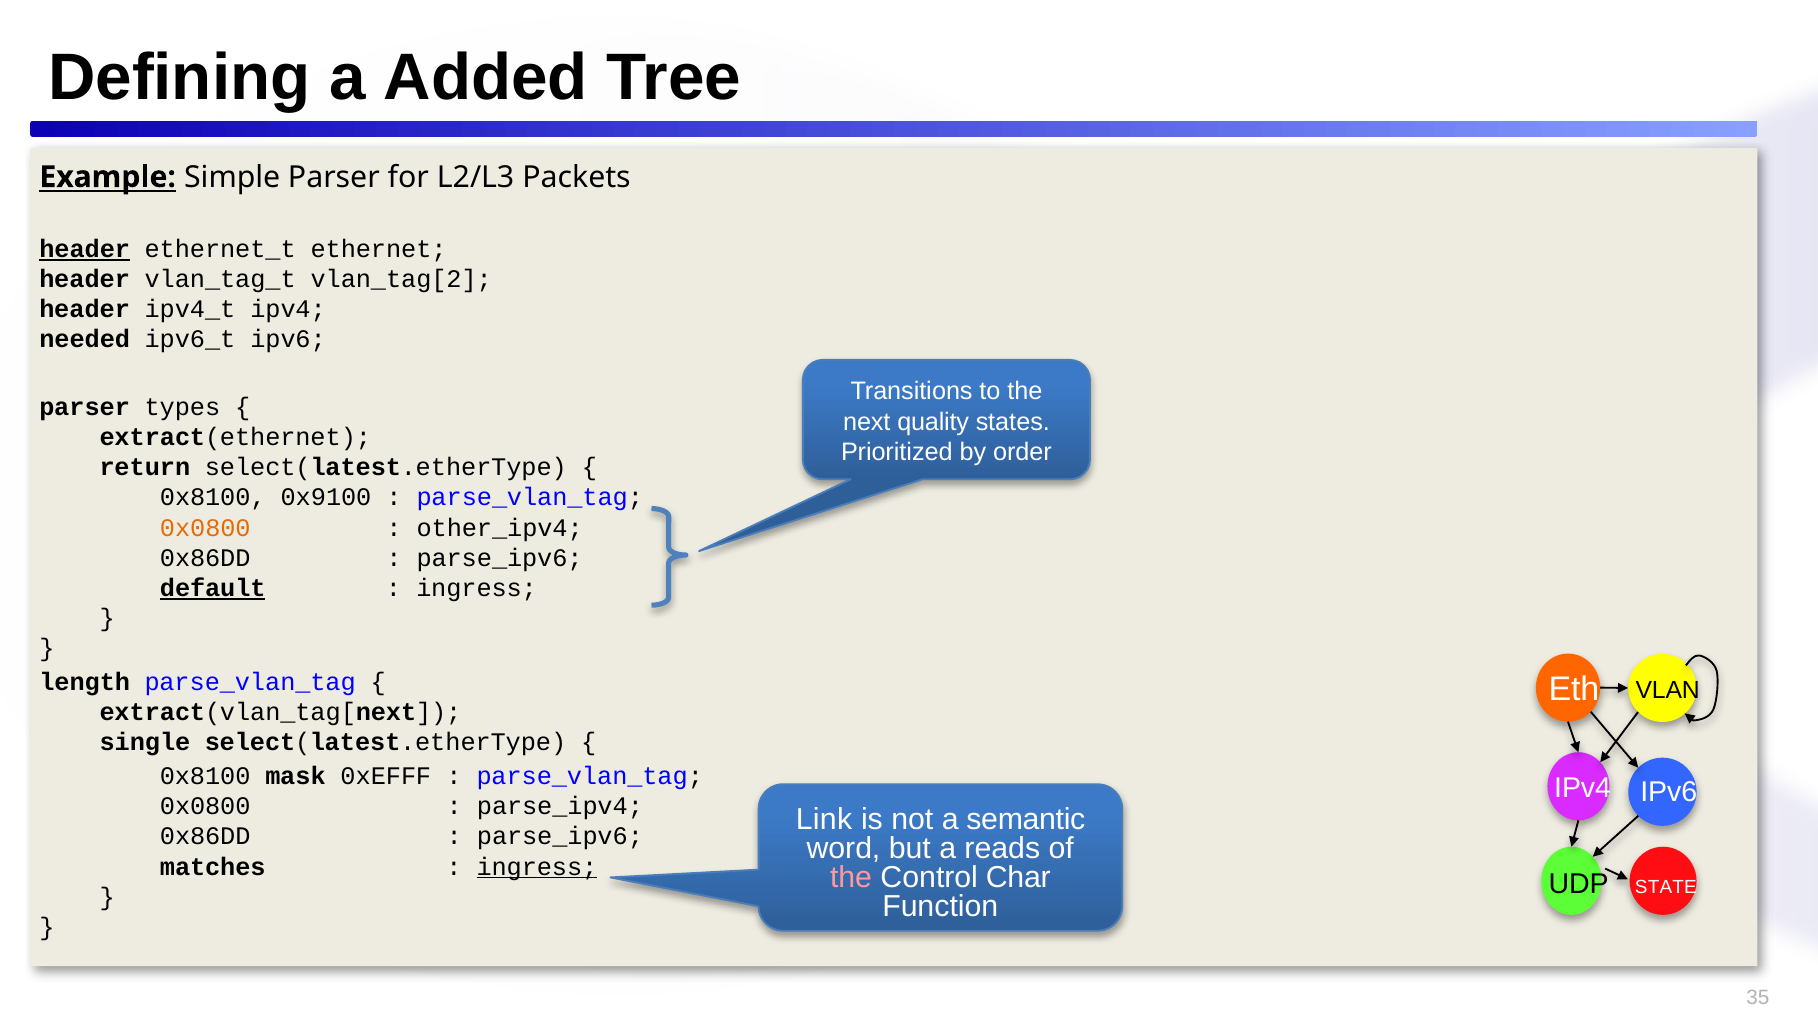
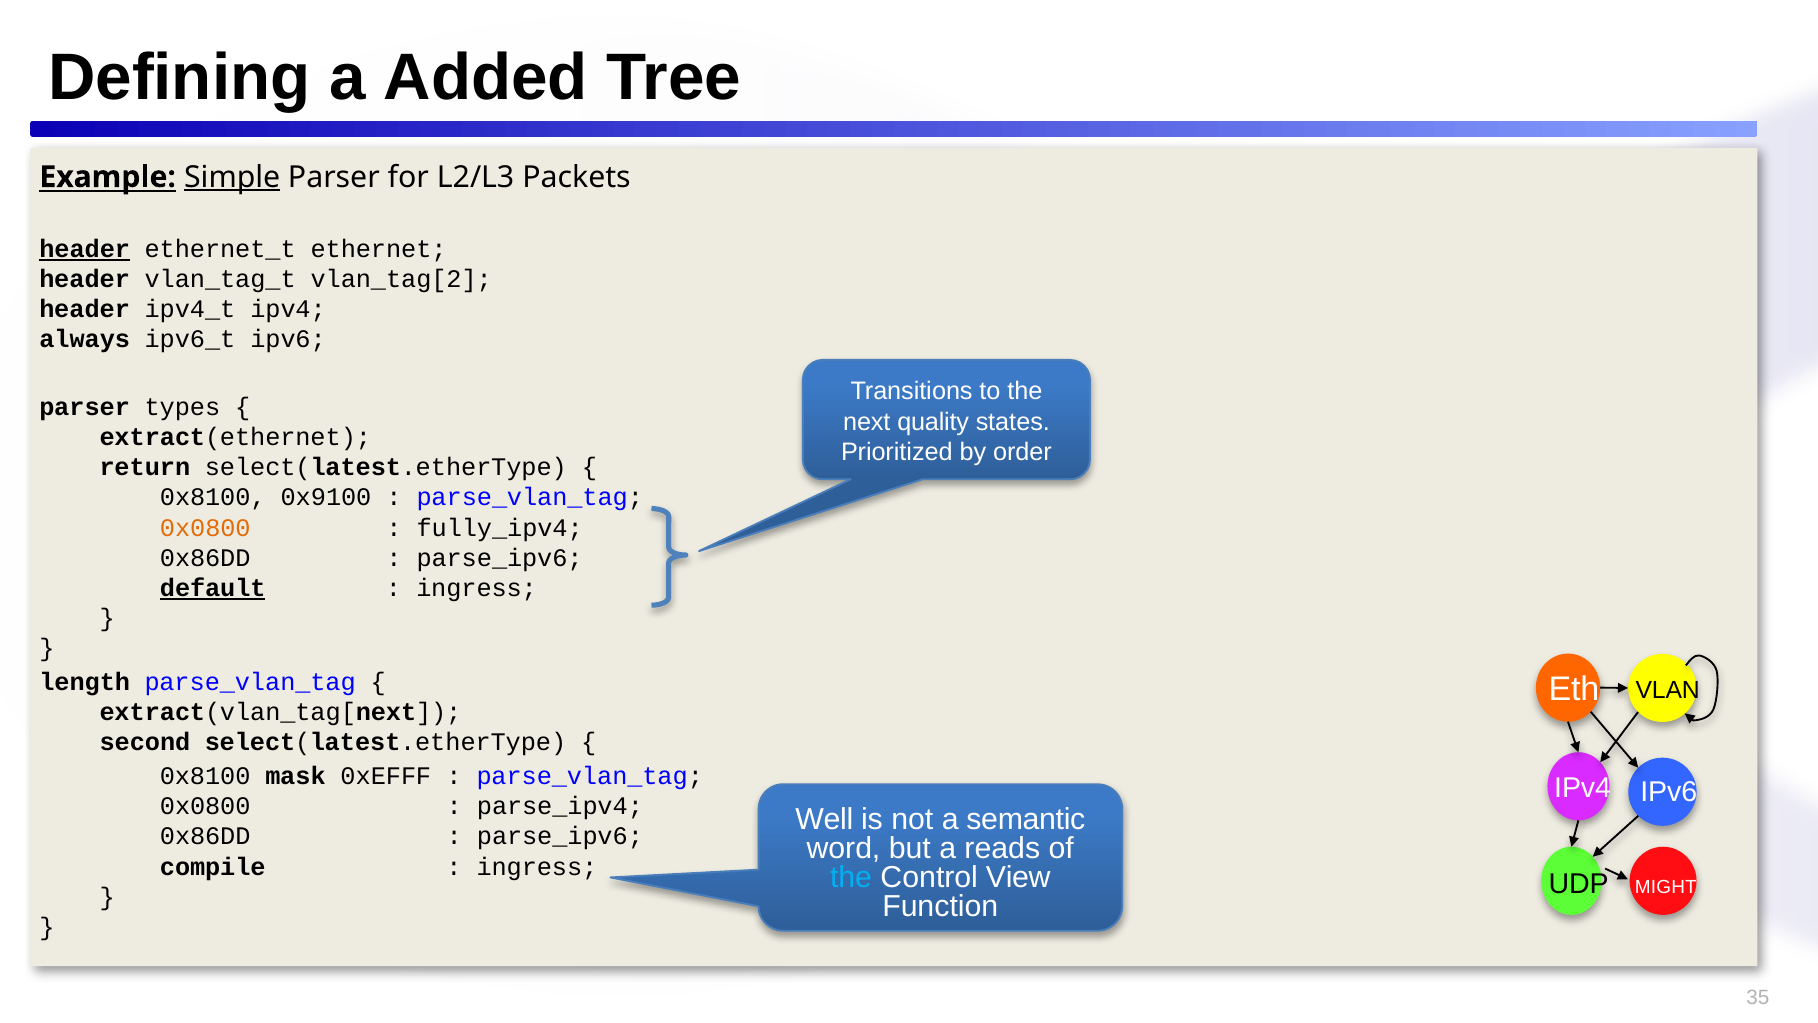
Simple underline: none -> present (232, 177)
needed: needed -> always (85, 339)
other_ipv4: other_ipv4 -> fully_ipv4 (500, 528)
single: single -> second (145, 742)
Link: Link -> Well (824, 819)
matches: matches -> compile (213, 866)
ingress underline: present -> none (537, 866)
the colour: pink -> light blue (851, 877)
Char: Char -> View (1018, 877)
STATE: STATE -> MIGHT (1666, 887)
